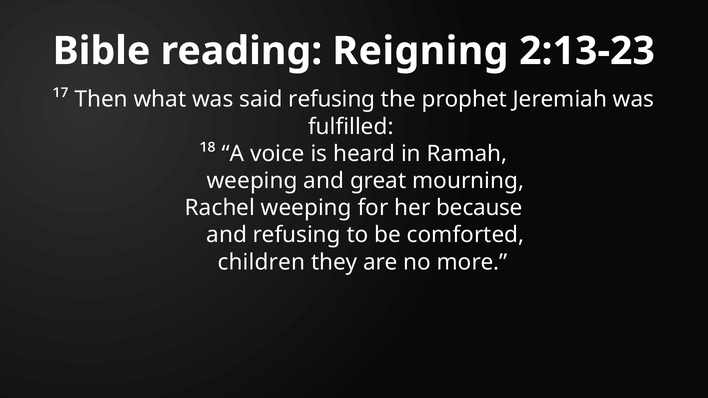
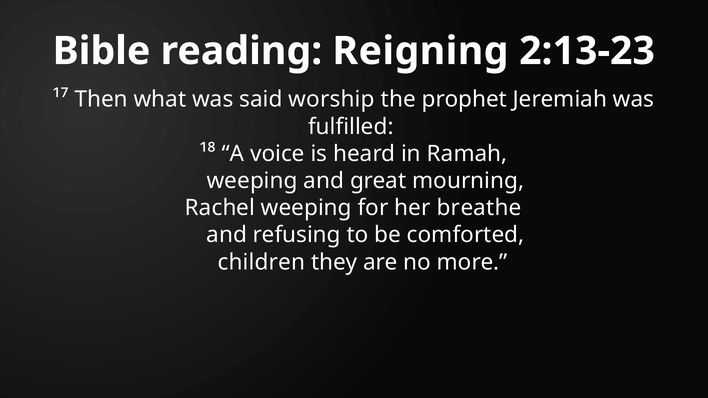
said refusing: refusing -> worship (332, 100)
because: because -> breathe (479, 208)
